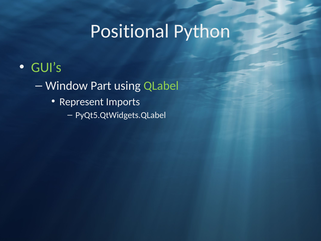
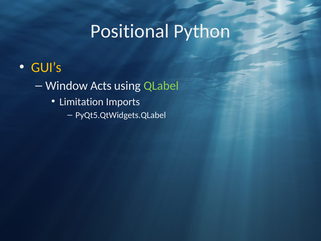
GUI’s colour: light green -> yellow (46, 67)
Part: Part -> Acts (101, 86)
Represent: Represent -> Limitation (81, 102)
